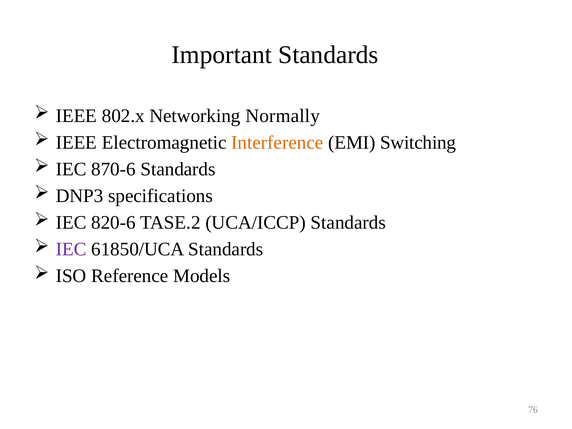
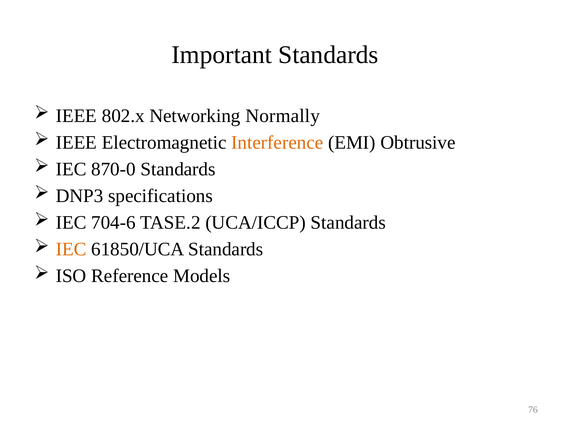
Switching: Switching -> Obtrusive (418, 142)
870-6: 870-6 -> 870-0 (113, 169)
820-6: 820-6 -> 704-6 (113, 222)
IEC colour: purple -> orange (71, 249)
